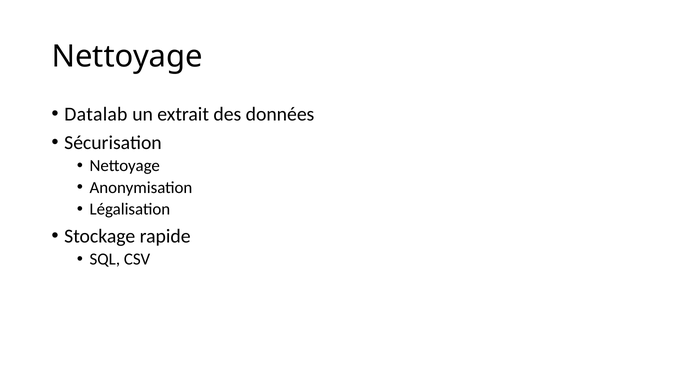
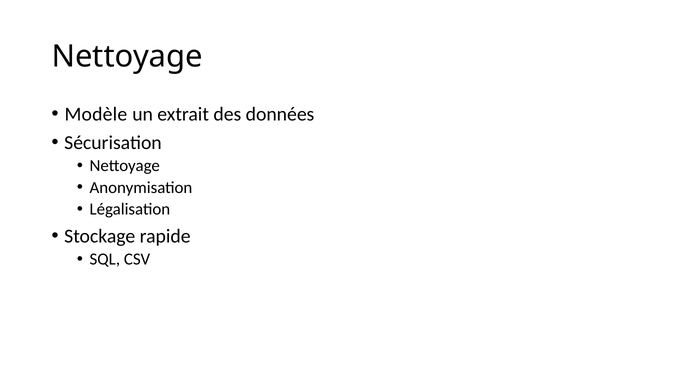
Datalab: Datalab -> Modèle (96, 114)
